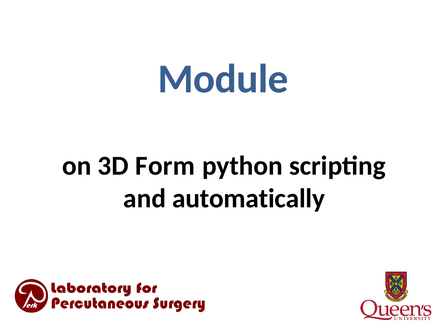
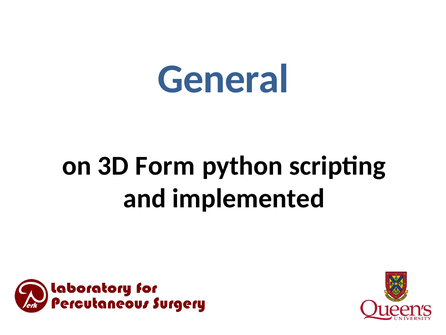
Module: Module -> General (223, 79)
automatically: automatically -> implemented (248, 198)
